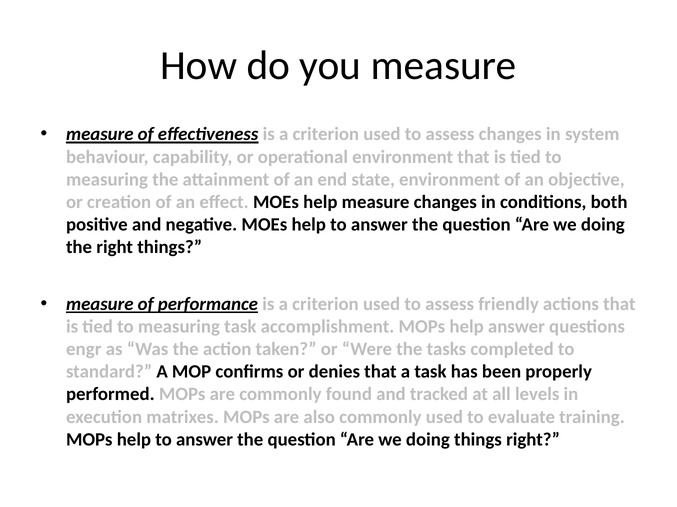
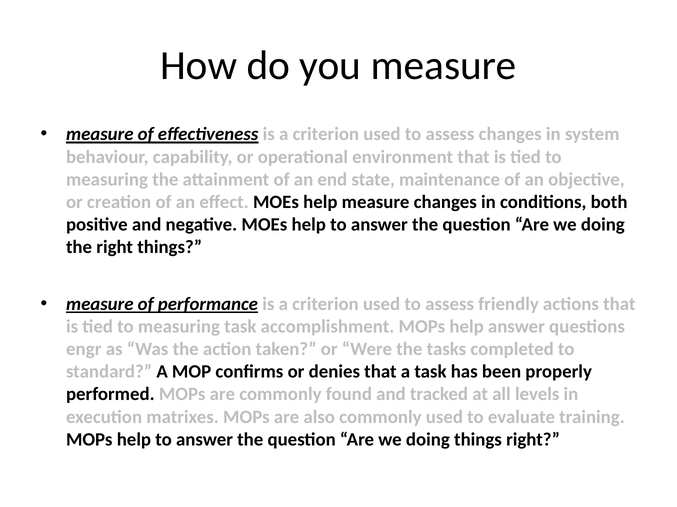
state environment: environment -> maintenance (450, 180)
